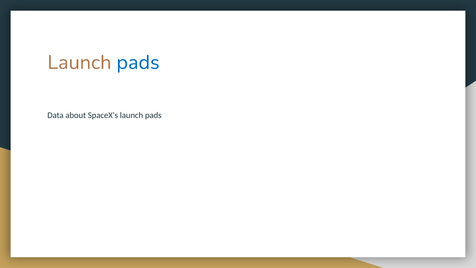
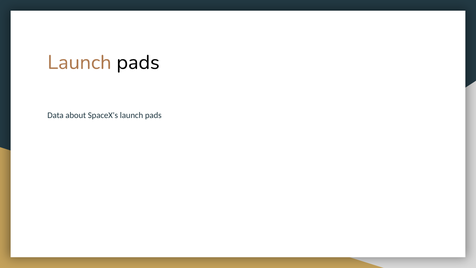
pads colour: blue -> black (138, 62)
